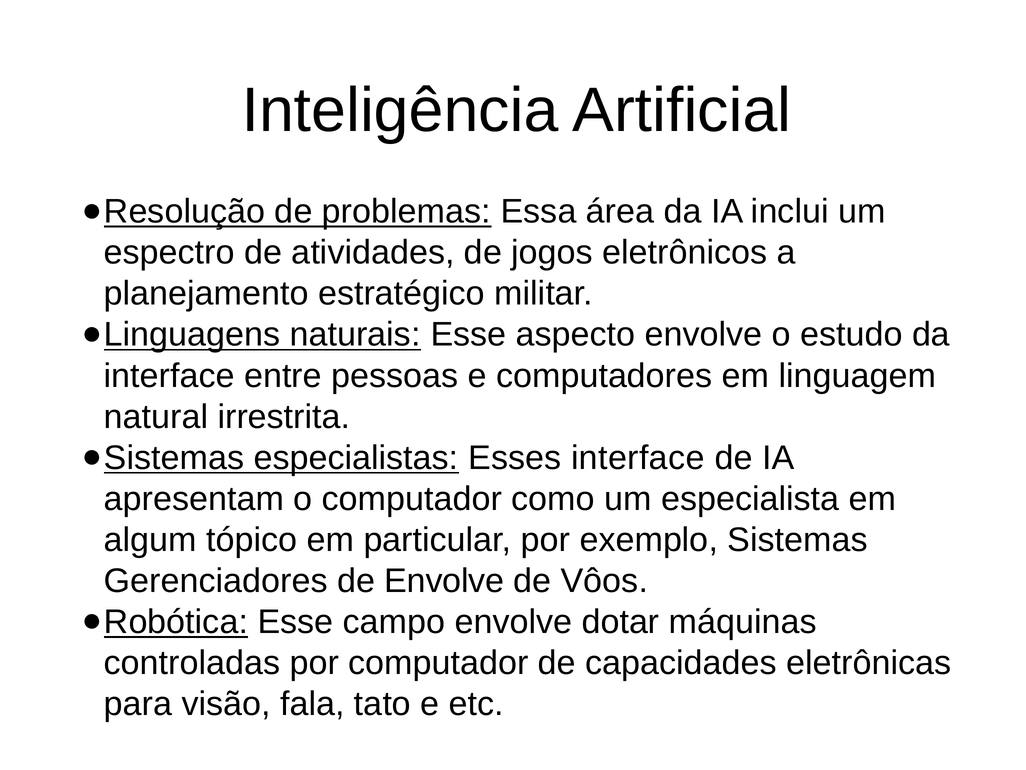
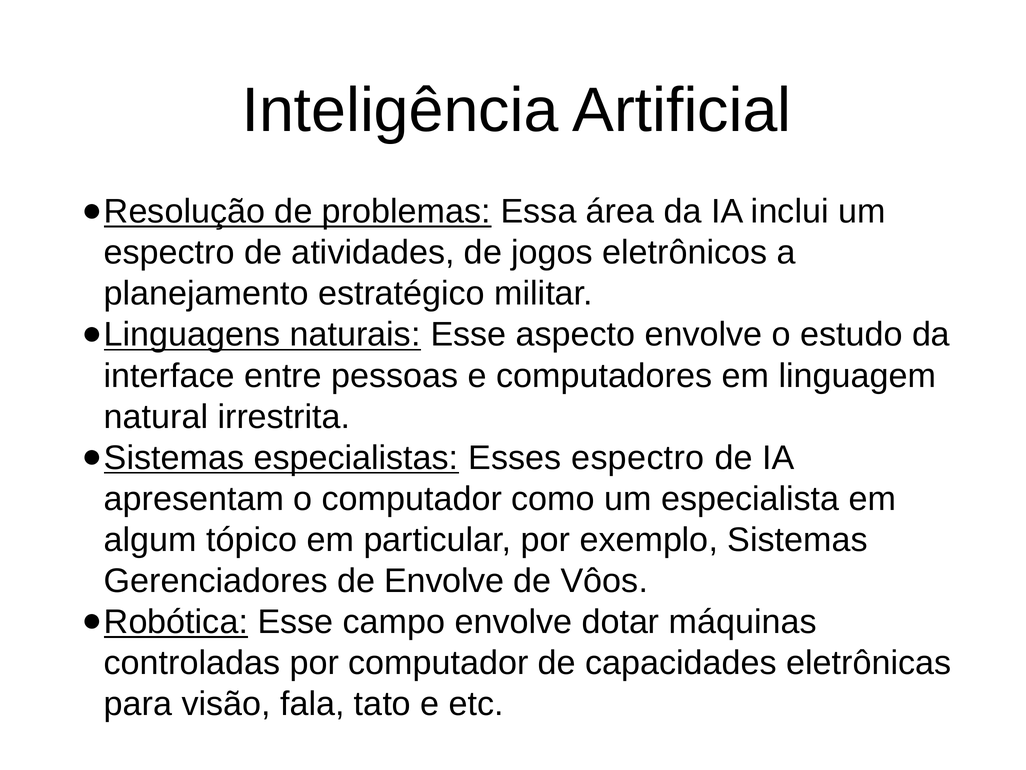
Esses interface: interface -> espectro (638, 458)
